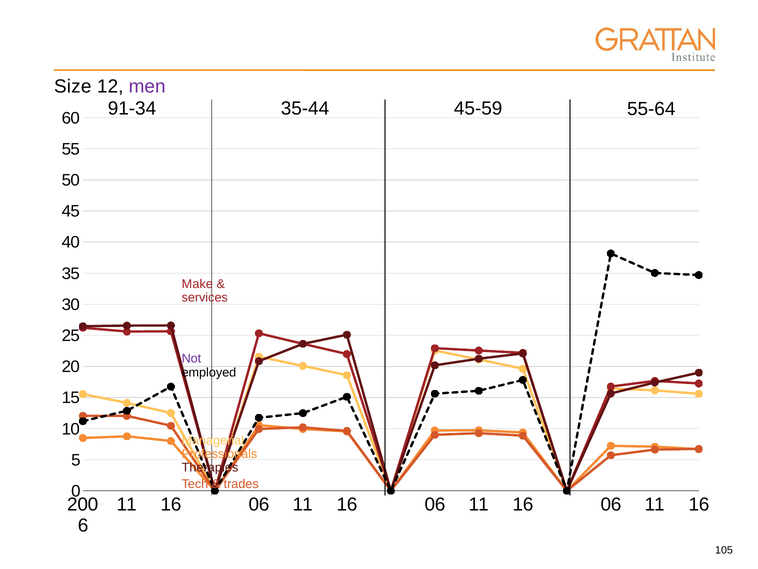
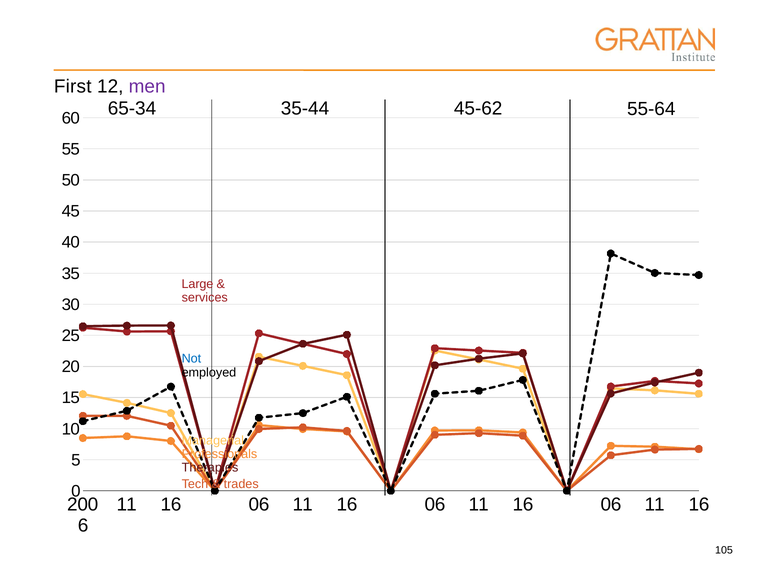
Size: Size -> First (73, 87)
91-34: 91-34 -> 65-34 (132, 108)
45-59: 45-59 -> 45-62 (478, 108)
Make: Make -> Large (197, 284)
Not colour: purple -> blue (191, 358)
